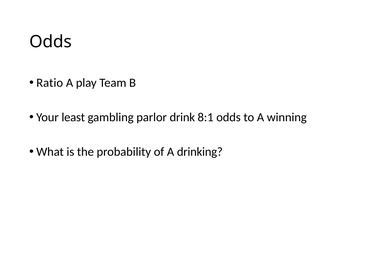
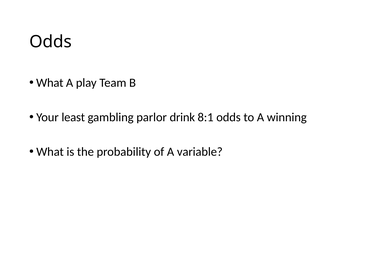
Ratio: Ratio -> What (50, 83)
drinking: drinking -> variable (200, 152)
